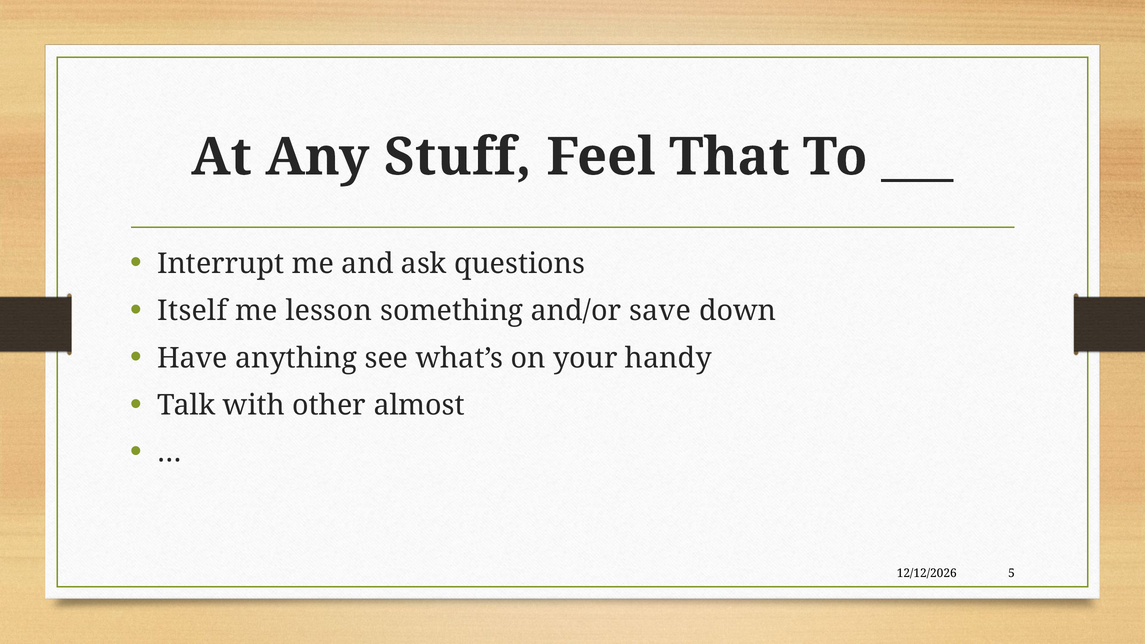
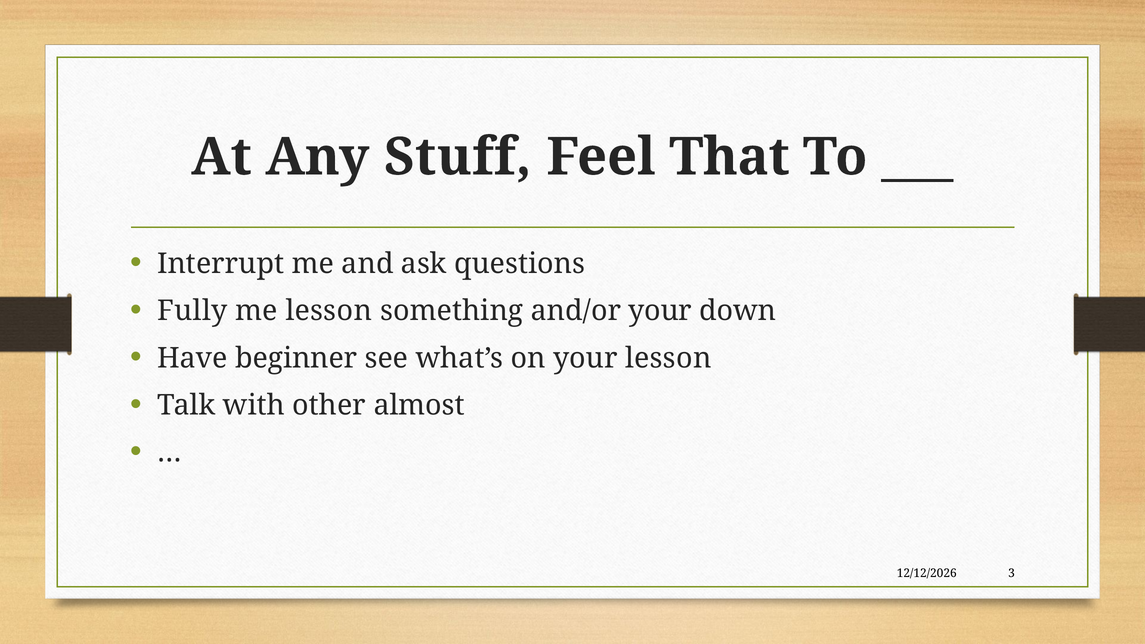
Itself: Itself -> Fully (192, 311)
and/or save: save -> your (660, 311)
anything: anything -> beginner (296, 358)
your handy: handy -> lesson (668, 358)
5: 5 -> 3 (1011, 574)
